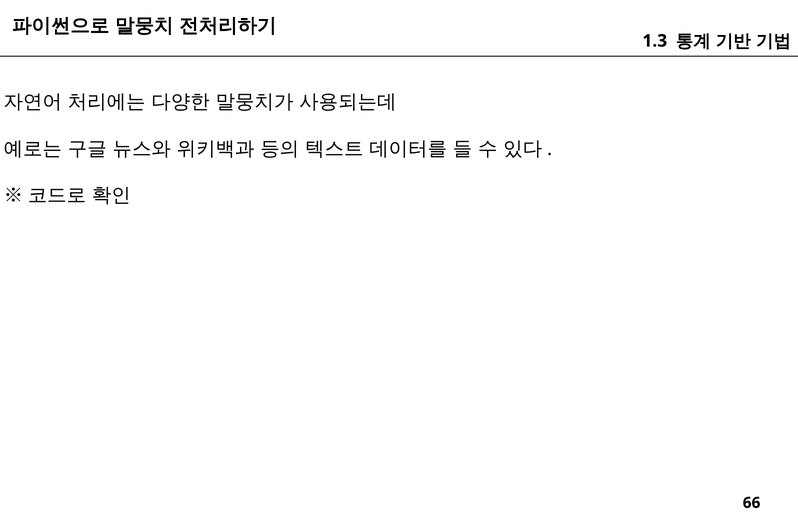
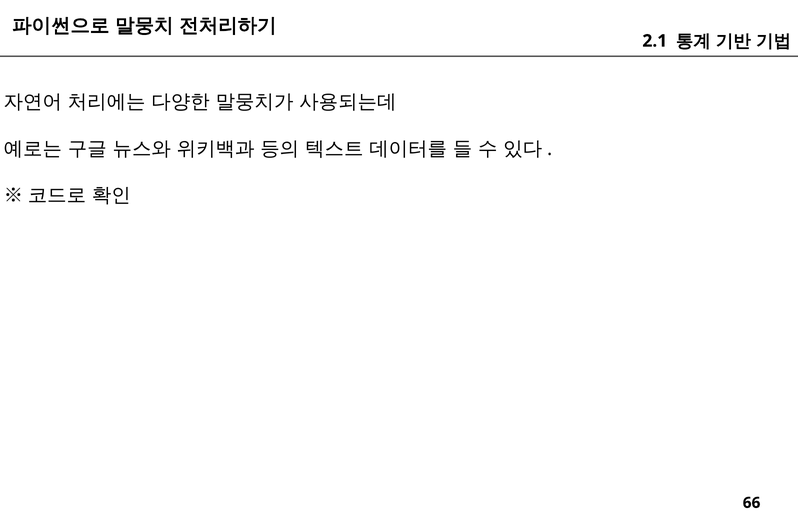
1.3: 1.3 -> 2.1 (655, 41)
